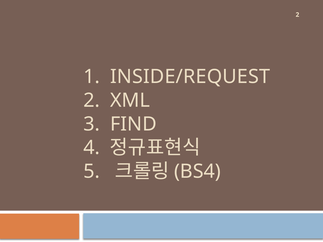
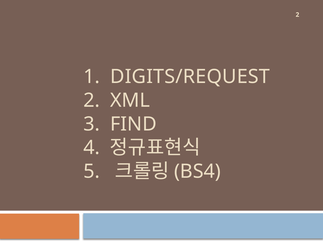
INSIDE/REQUEST: INSIDE/REQUEST -> DIGITS/REQUEST (190, 77)
